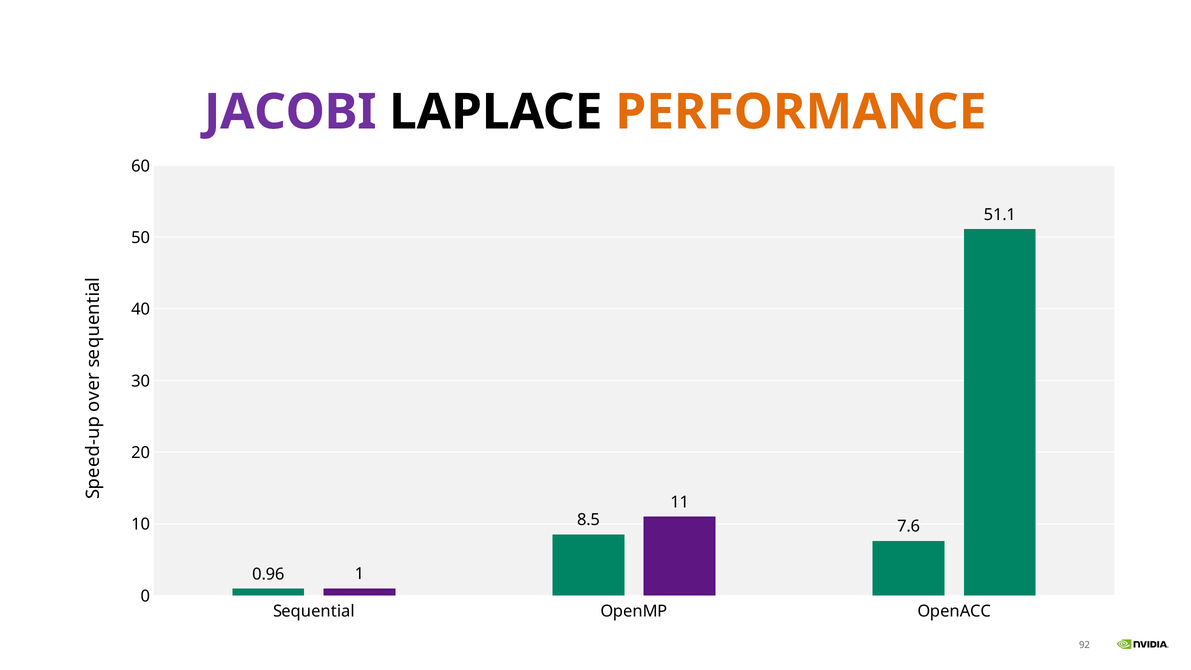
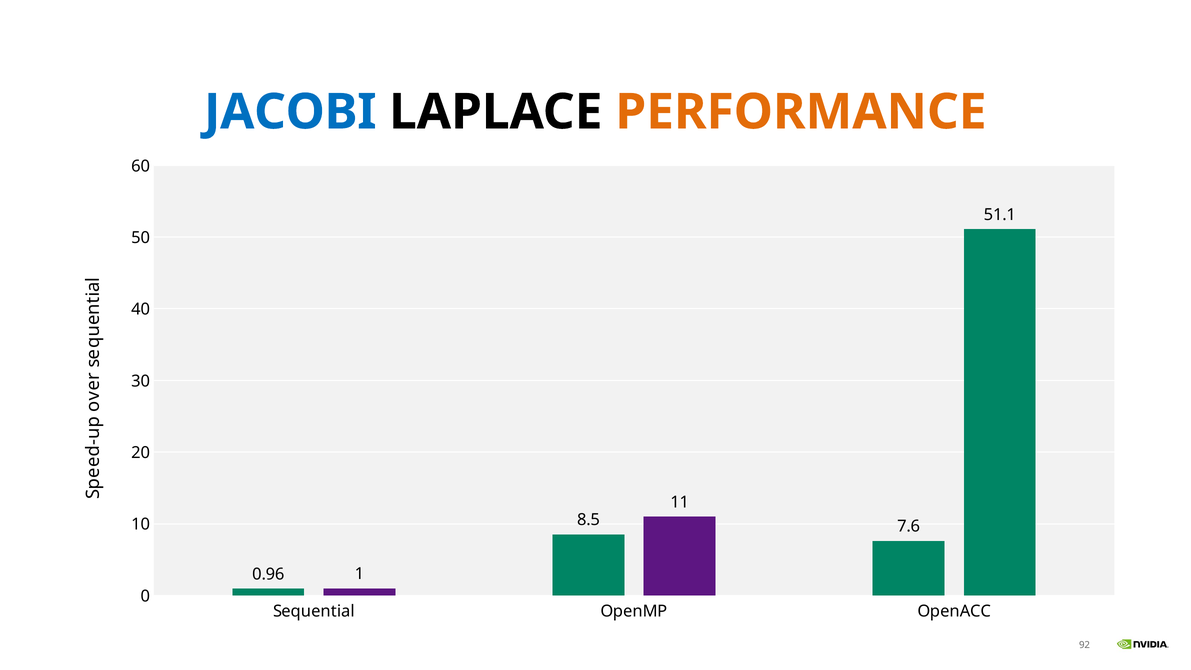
JACOBI colour: purple -> blue (290, 112)
